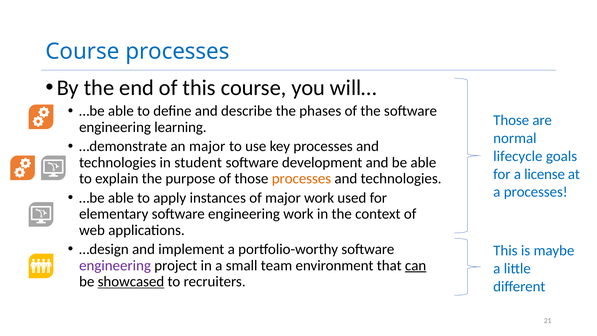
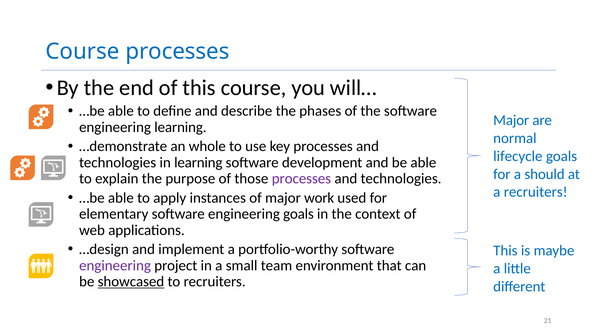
Those: Those -> Major (511, 120)
an major: major -> whole (207, 146)
in student: student -> learning (198, 162)
license: license -> should (545, 174)
processes colour: orange -> purple (301, 179)
a processes: processes -> recruiters (536, 192)
engineering work: work -> goals (298, 214)
can underline: present -> none (416, 265)
